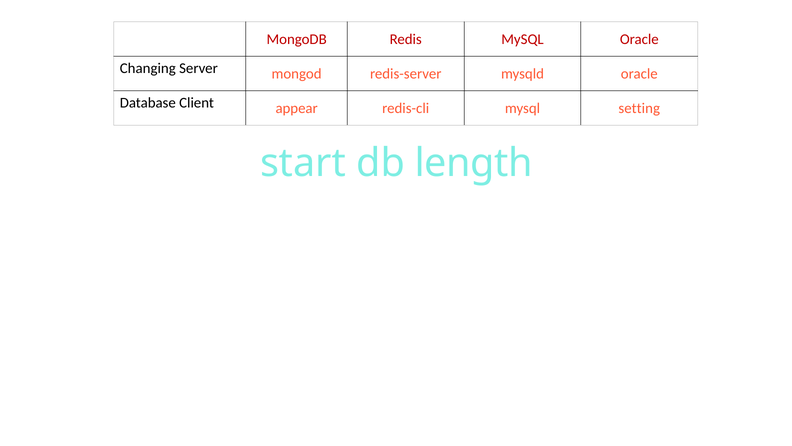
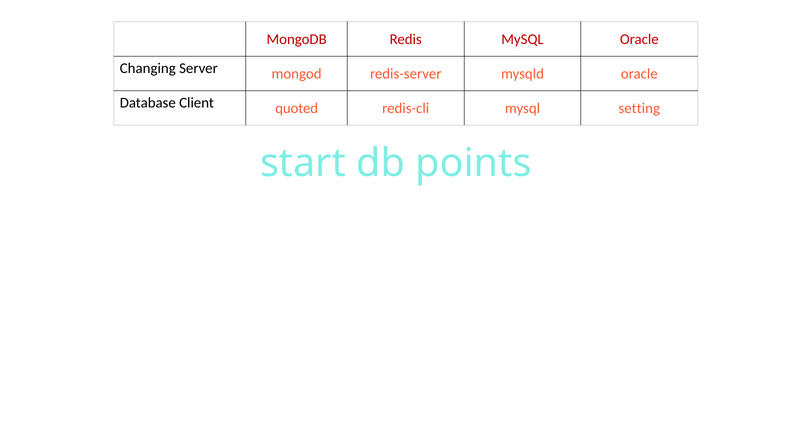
appear: appear -> quoted (297, 108)
length: length -> points (474, 163)
